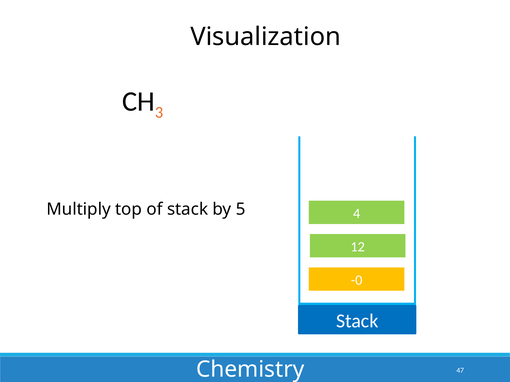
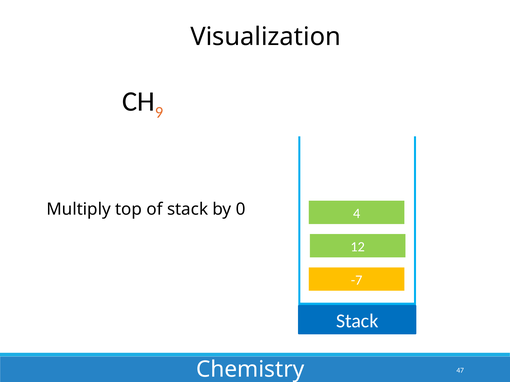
3: 3 -> 9 (159, 113)
5: 5 -> 0 (241, 210)
-0: -0 -> -7 (357, 280)
